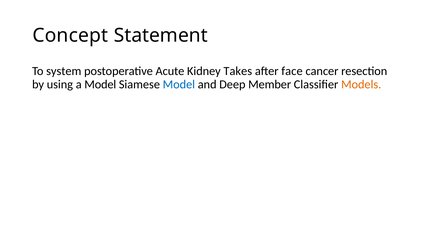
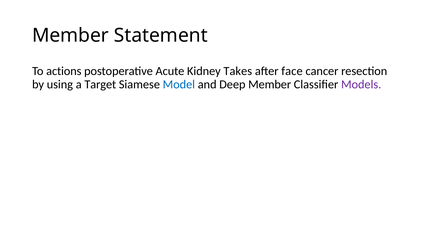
Concept: Concept -> Member (70, 35)
system: system -> actions (64, 71)
a Model: Model -> Target (100, 84)
Models colour: orange -> purple (361, 84)
